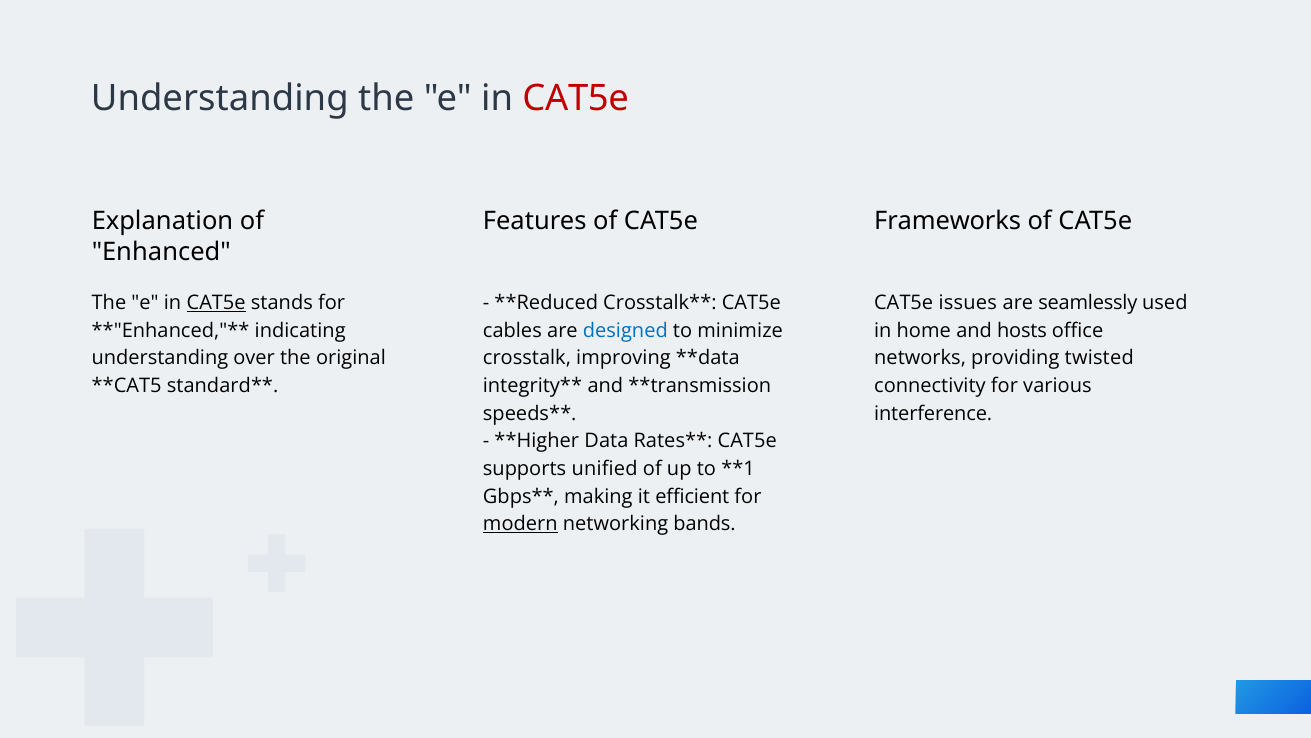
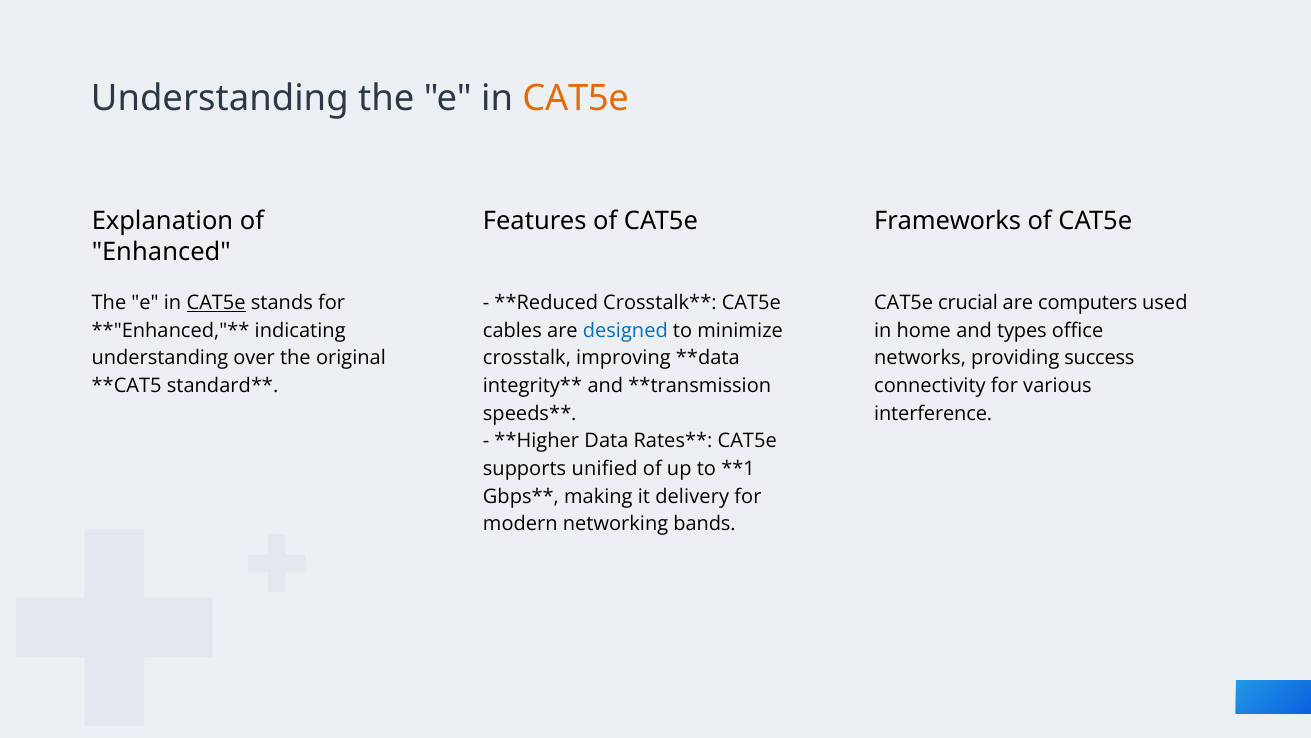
CAT5e colour: red -> orange (576, 98)
issues: issues -> crucial (968, 303)
seamlessly: seamlessly -> computers (1088, 303)
hosts: hosts -> types (1022, 330)
twisted: twisted -> success (1099, 358)
efficient: efficient -> delivery (692, 496)
modern underline: present -> none (520, 524)
